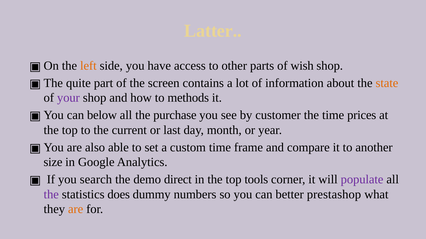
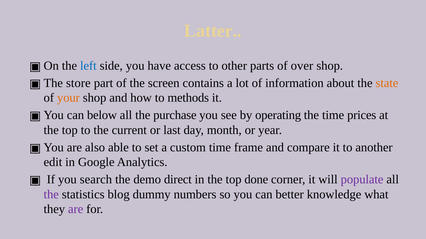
left colour: orange -> blue (88, 66)
wish: wish -> over (302, 66)
quite: quite -> store (78, 83)
your colour: purple -> orange (68, 98)
customer: customer -> operating (278, 115)
size: size -> edit (53, 163)
tools: tools -> done (256, 180)
does: does -> blog (119, 195)
prestashop: prestashop -> knowledge (334, 195)
are colour: orange -> purple (76, 210)
